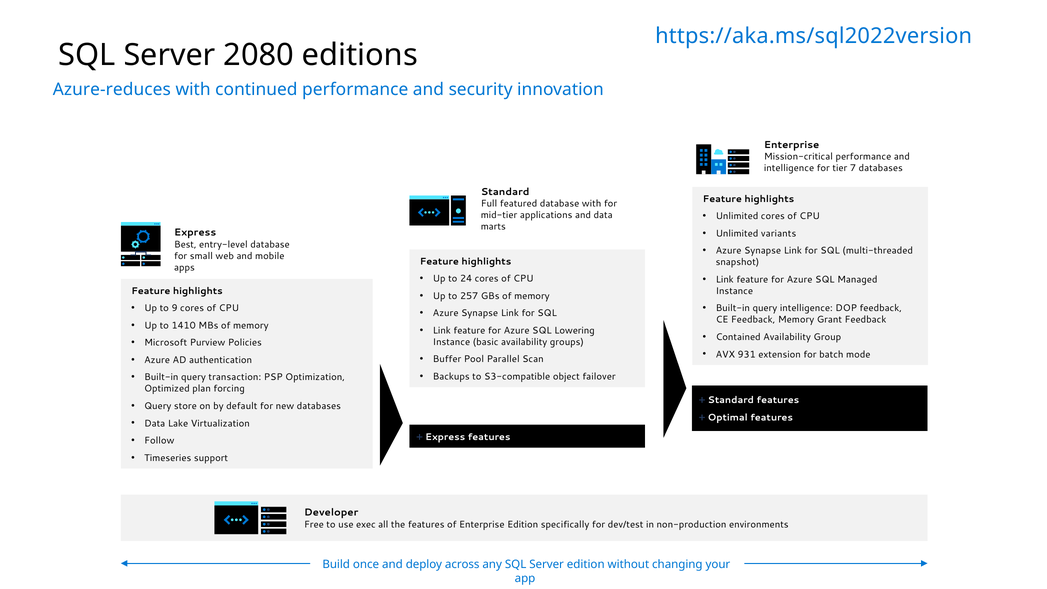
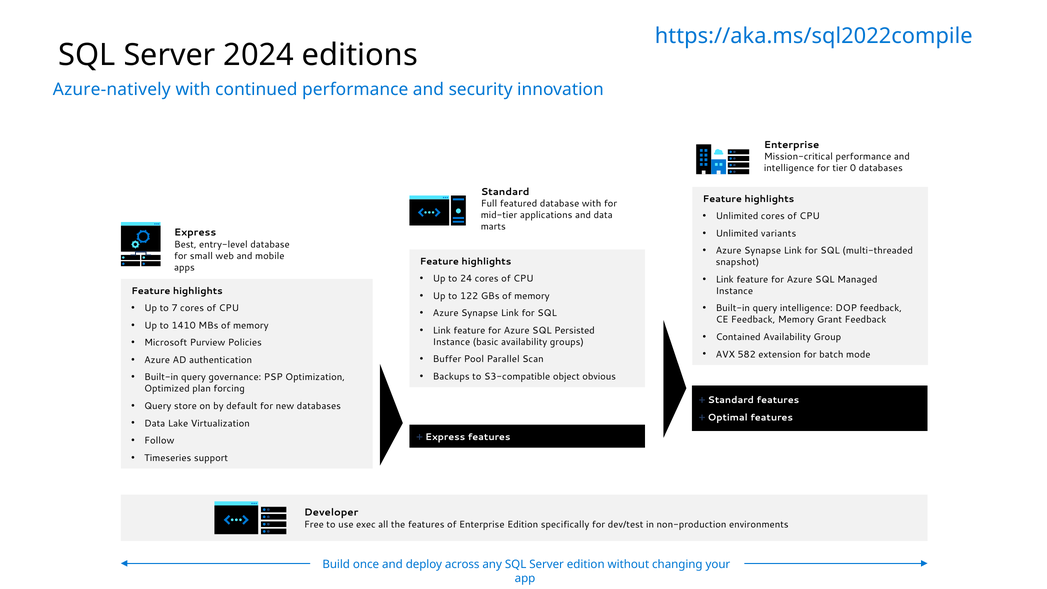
https://aka.ms/sql2022version: https://aka.ms/sql2022version -> https://aka.ms/sql2022compile (814, 36)
2080: 2080 -> 2024 (259, 55)
Azure-reduces: Azure-reduces -> Azure-natively (112, 89)
7: 7 -> 0 (853, 168)
257: 257 -> 122 (469, 296)
9: 9 -> 7 (175, 308)
Lowering: Lowering -> Persisted (574, 331)
931: 931 -> 582 (747, 354)
failover: failover -> obvious (599, 377)
transaction: transaction -> governance (235, 377)
